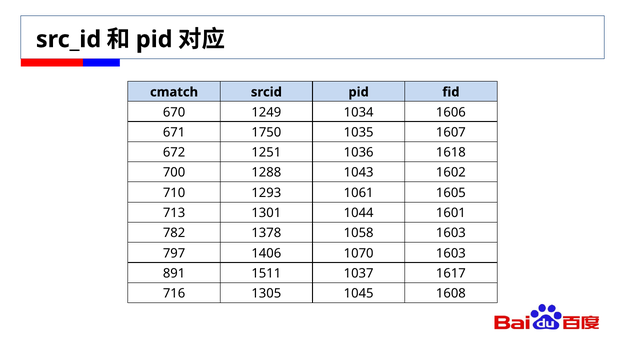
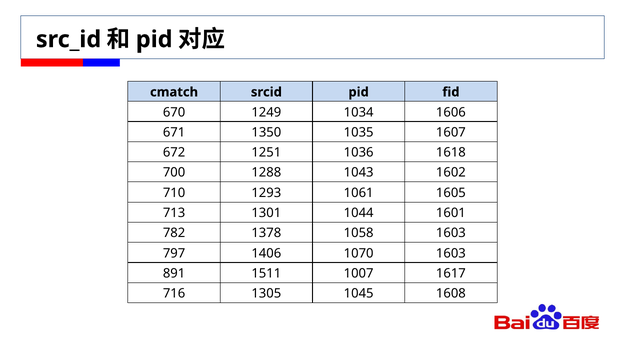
1750: 1750 -> 1350 (266, 132)
1037: 1037 -> 1007 (359, 273)
